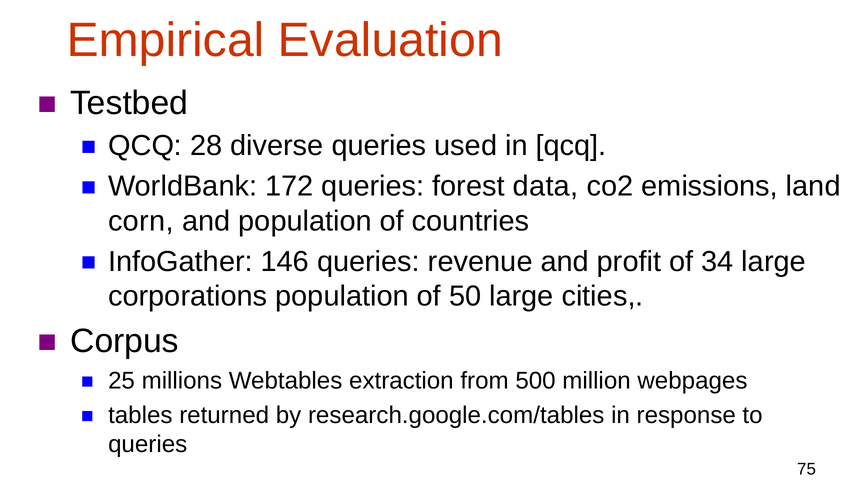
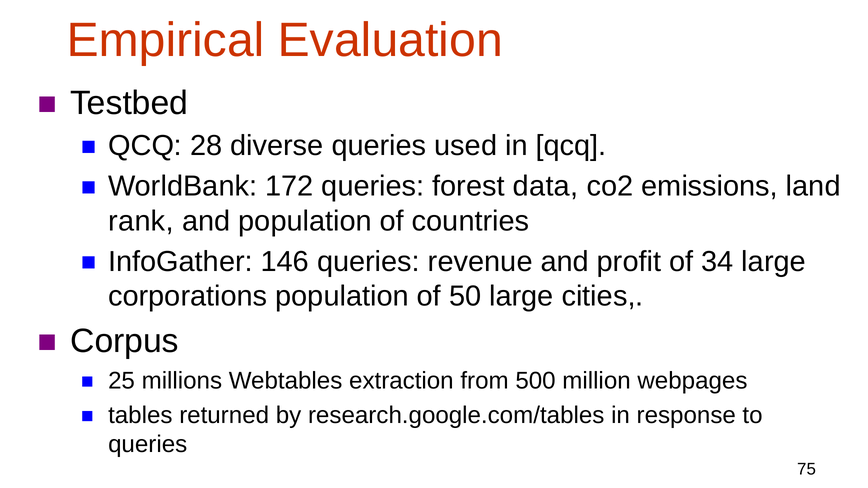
corn: corn -> rank (141, 221)
